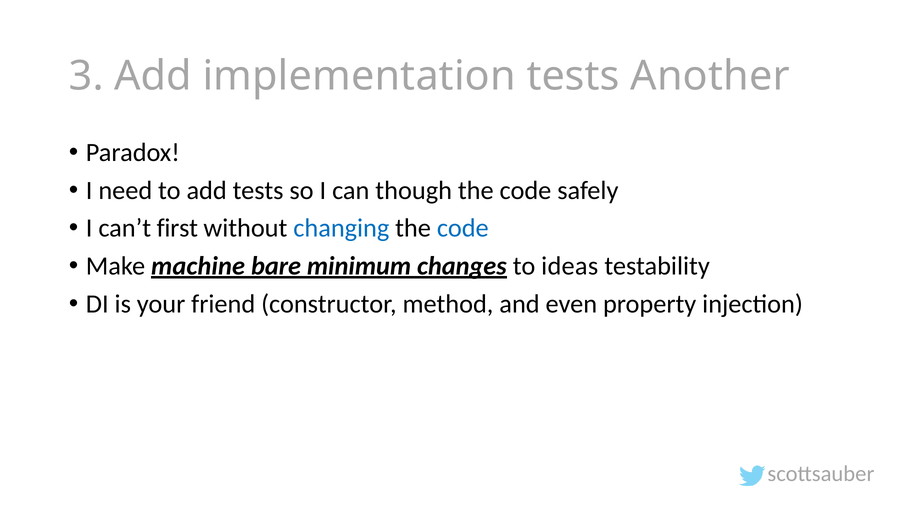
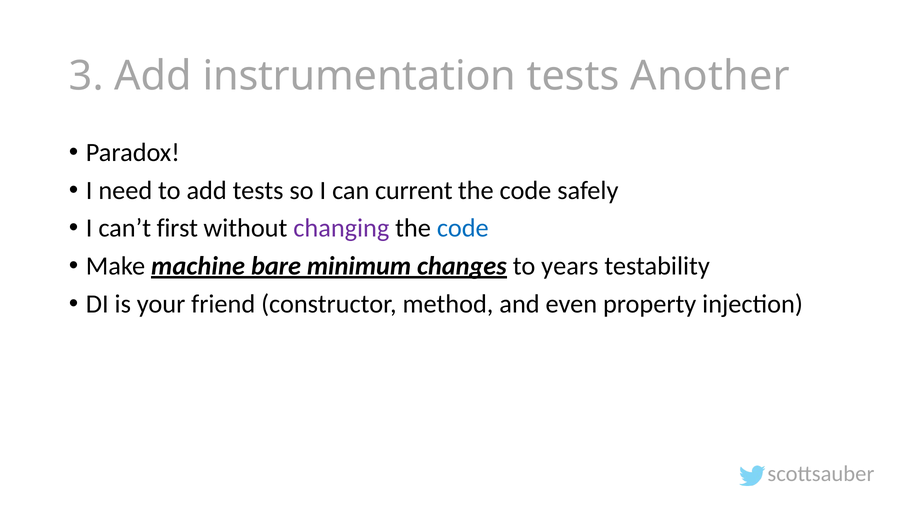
implementation: implementation -> instrumentation (359, 76)
though: though -> current (414, 191)
changing colour: blue -> purple (341, 228)
ideas: ideas -> years (570, 266)
